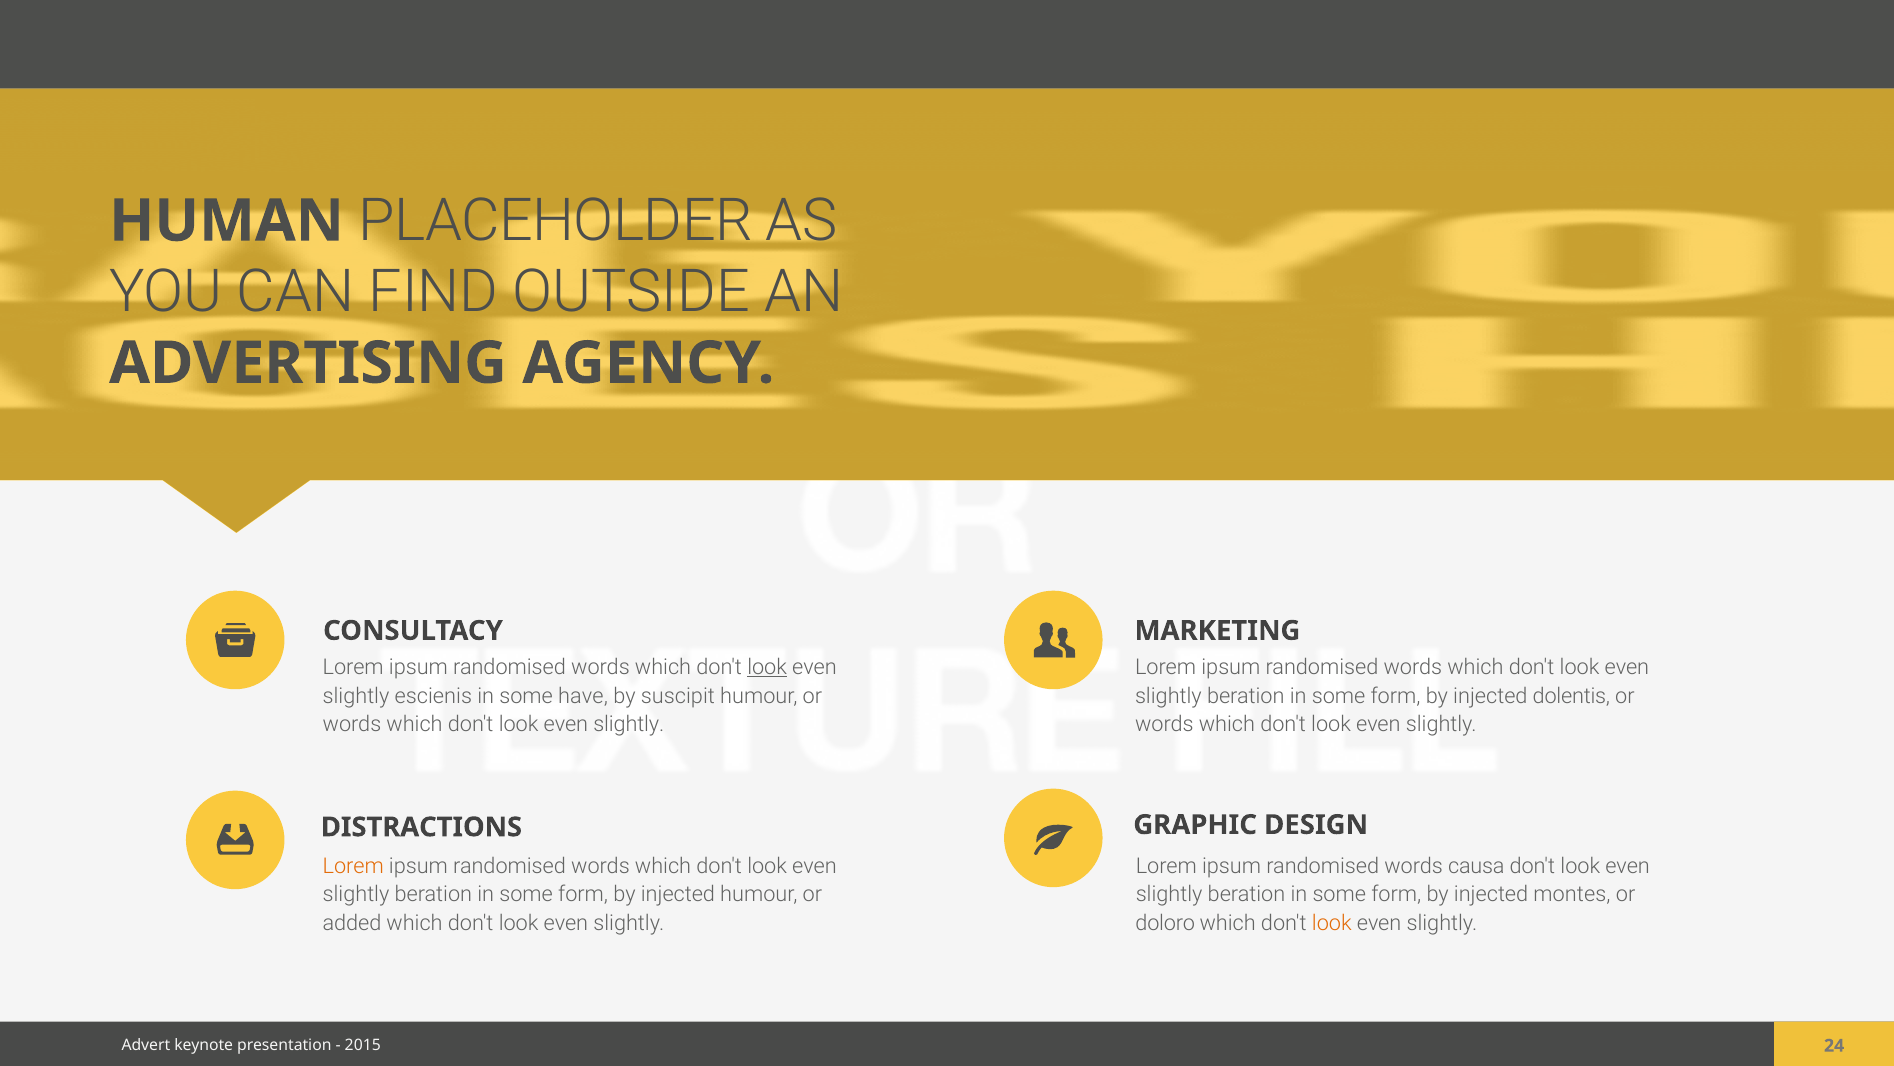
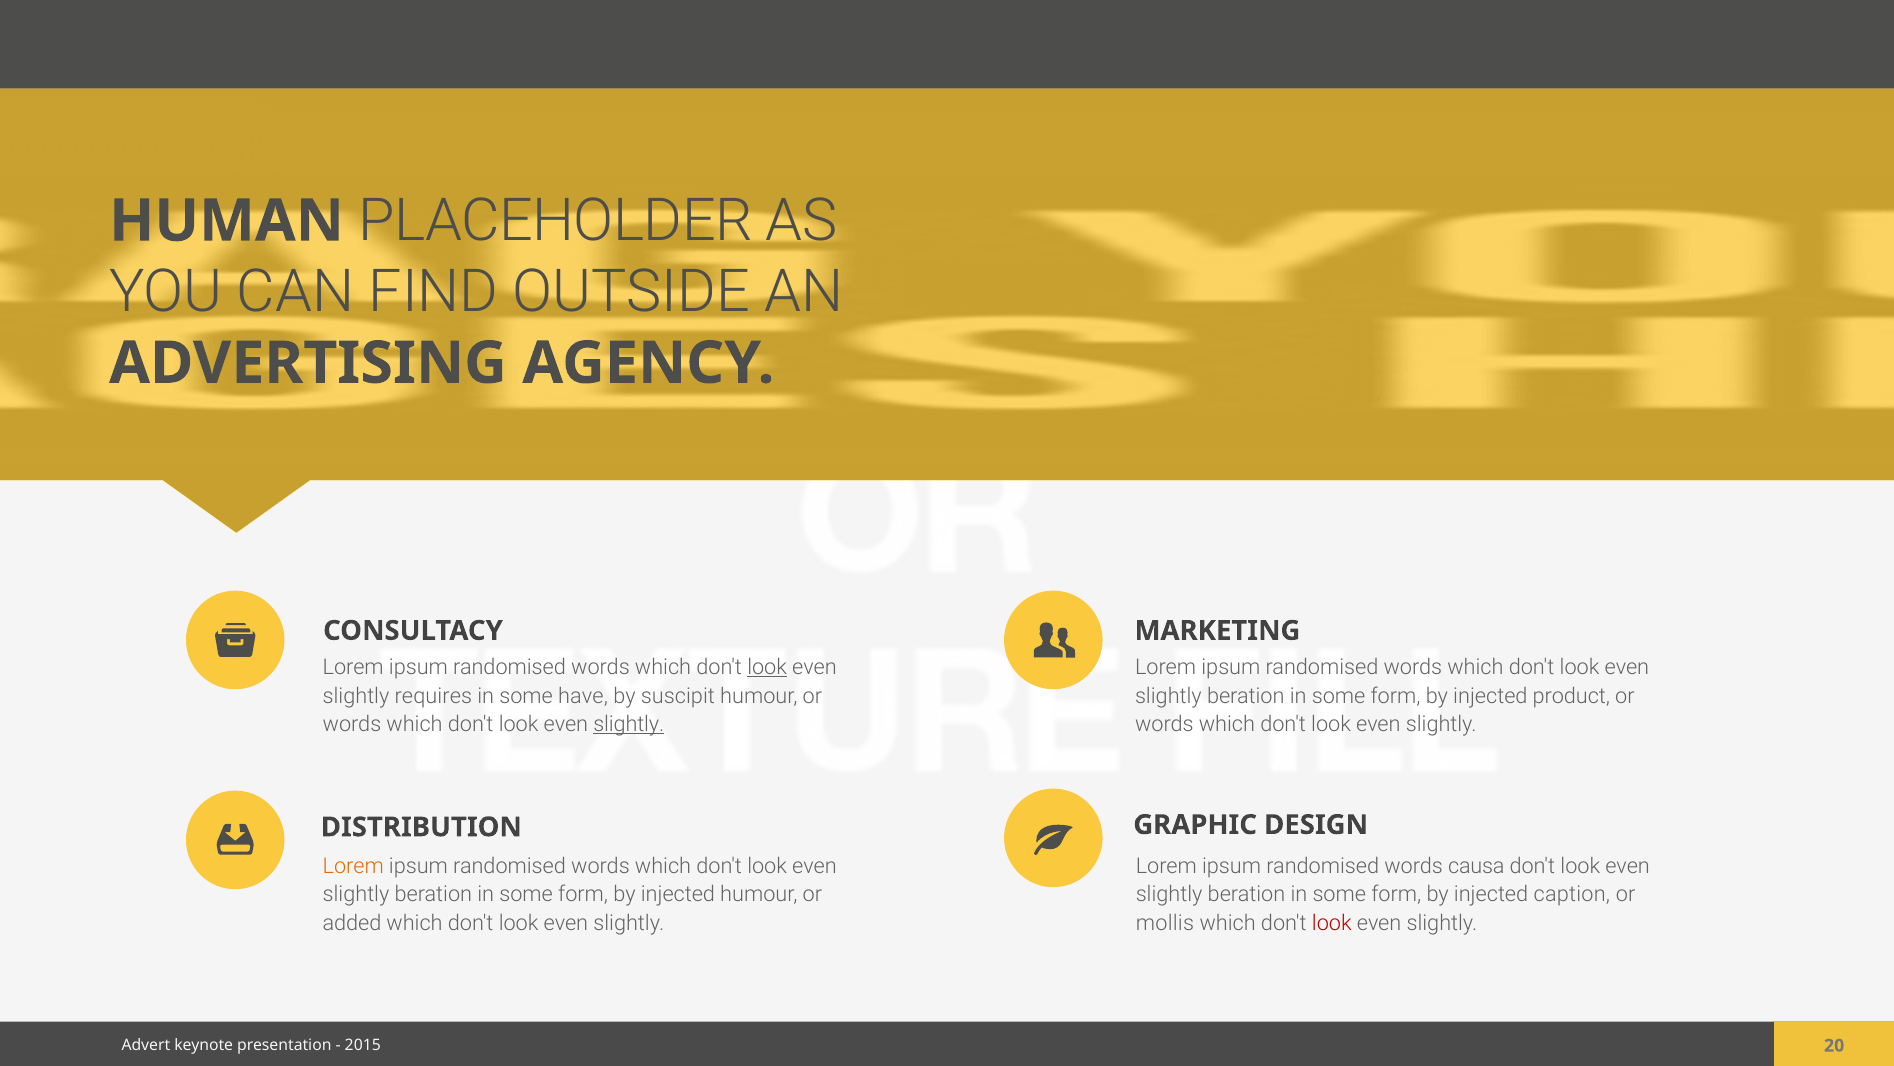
escienis: escienis -> requires (433, 695)
dolentis: dolentis -> product (1571, 695)
slightly underline: none -> present (629, 724)
DISTRACTIONS: DISTRACTIONS -> DISTRIBUTION (421, 827)
montes: montes -> caption (1572, 894)
doloro: doloro -> mollis (1165, 923)
look colour: orange -> red (1332, 923)
24: 24 -> 20 (1834, 1045)
